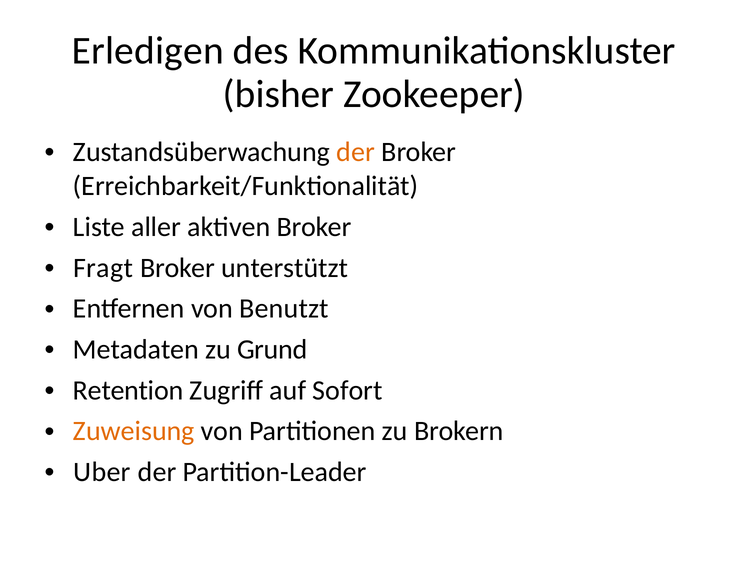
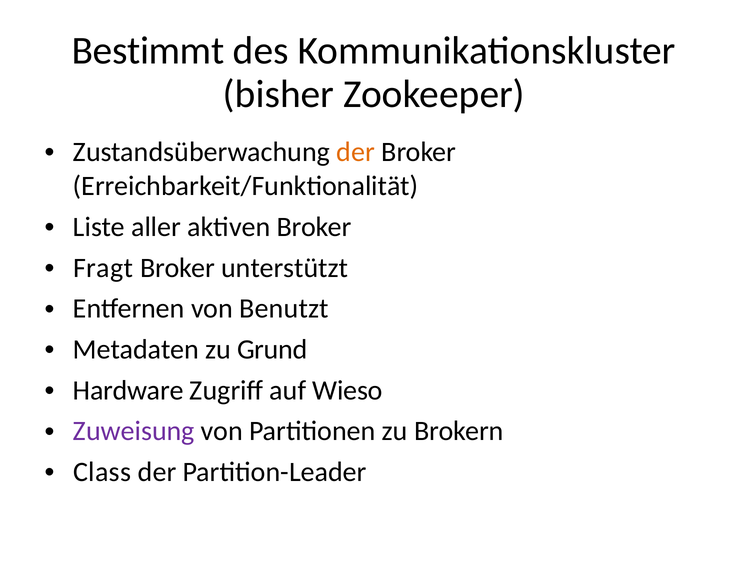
Erledigen: Erledigen -> Bestimmt (148, 51)
Retention: Retention -> Hardware (128, 390)
Sofort: Sofort -> Wieso (348, 390)
Zuweisung colour: orange -> purple (134, 431)
Uber: Uber -> Class (102, 472)
